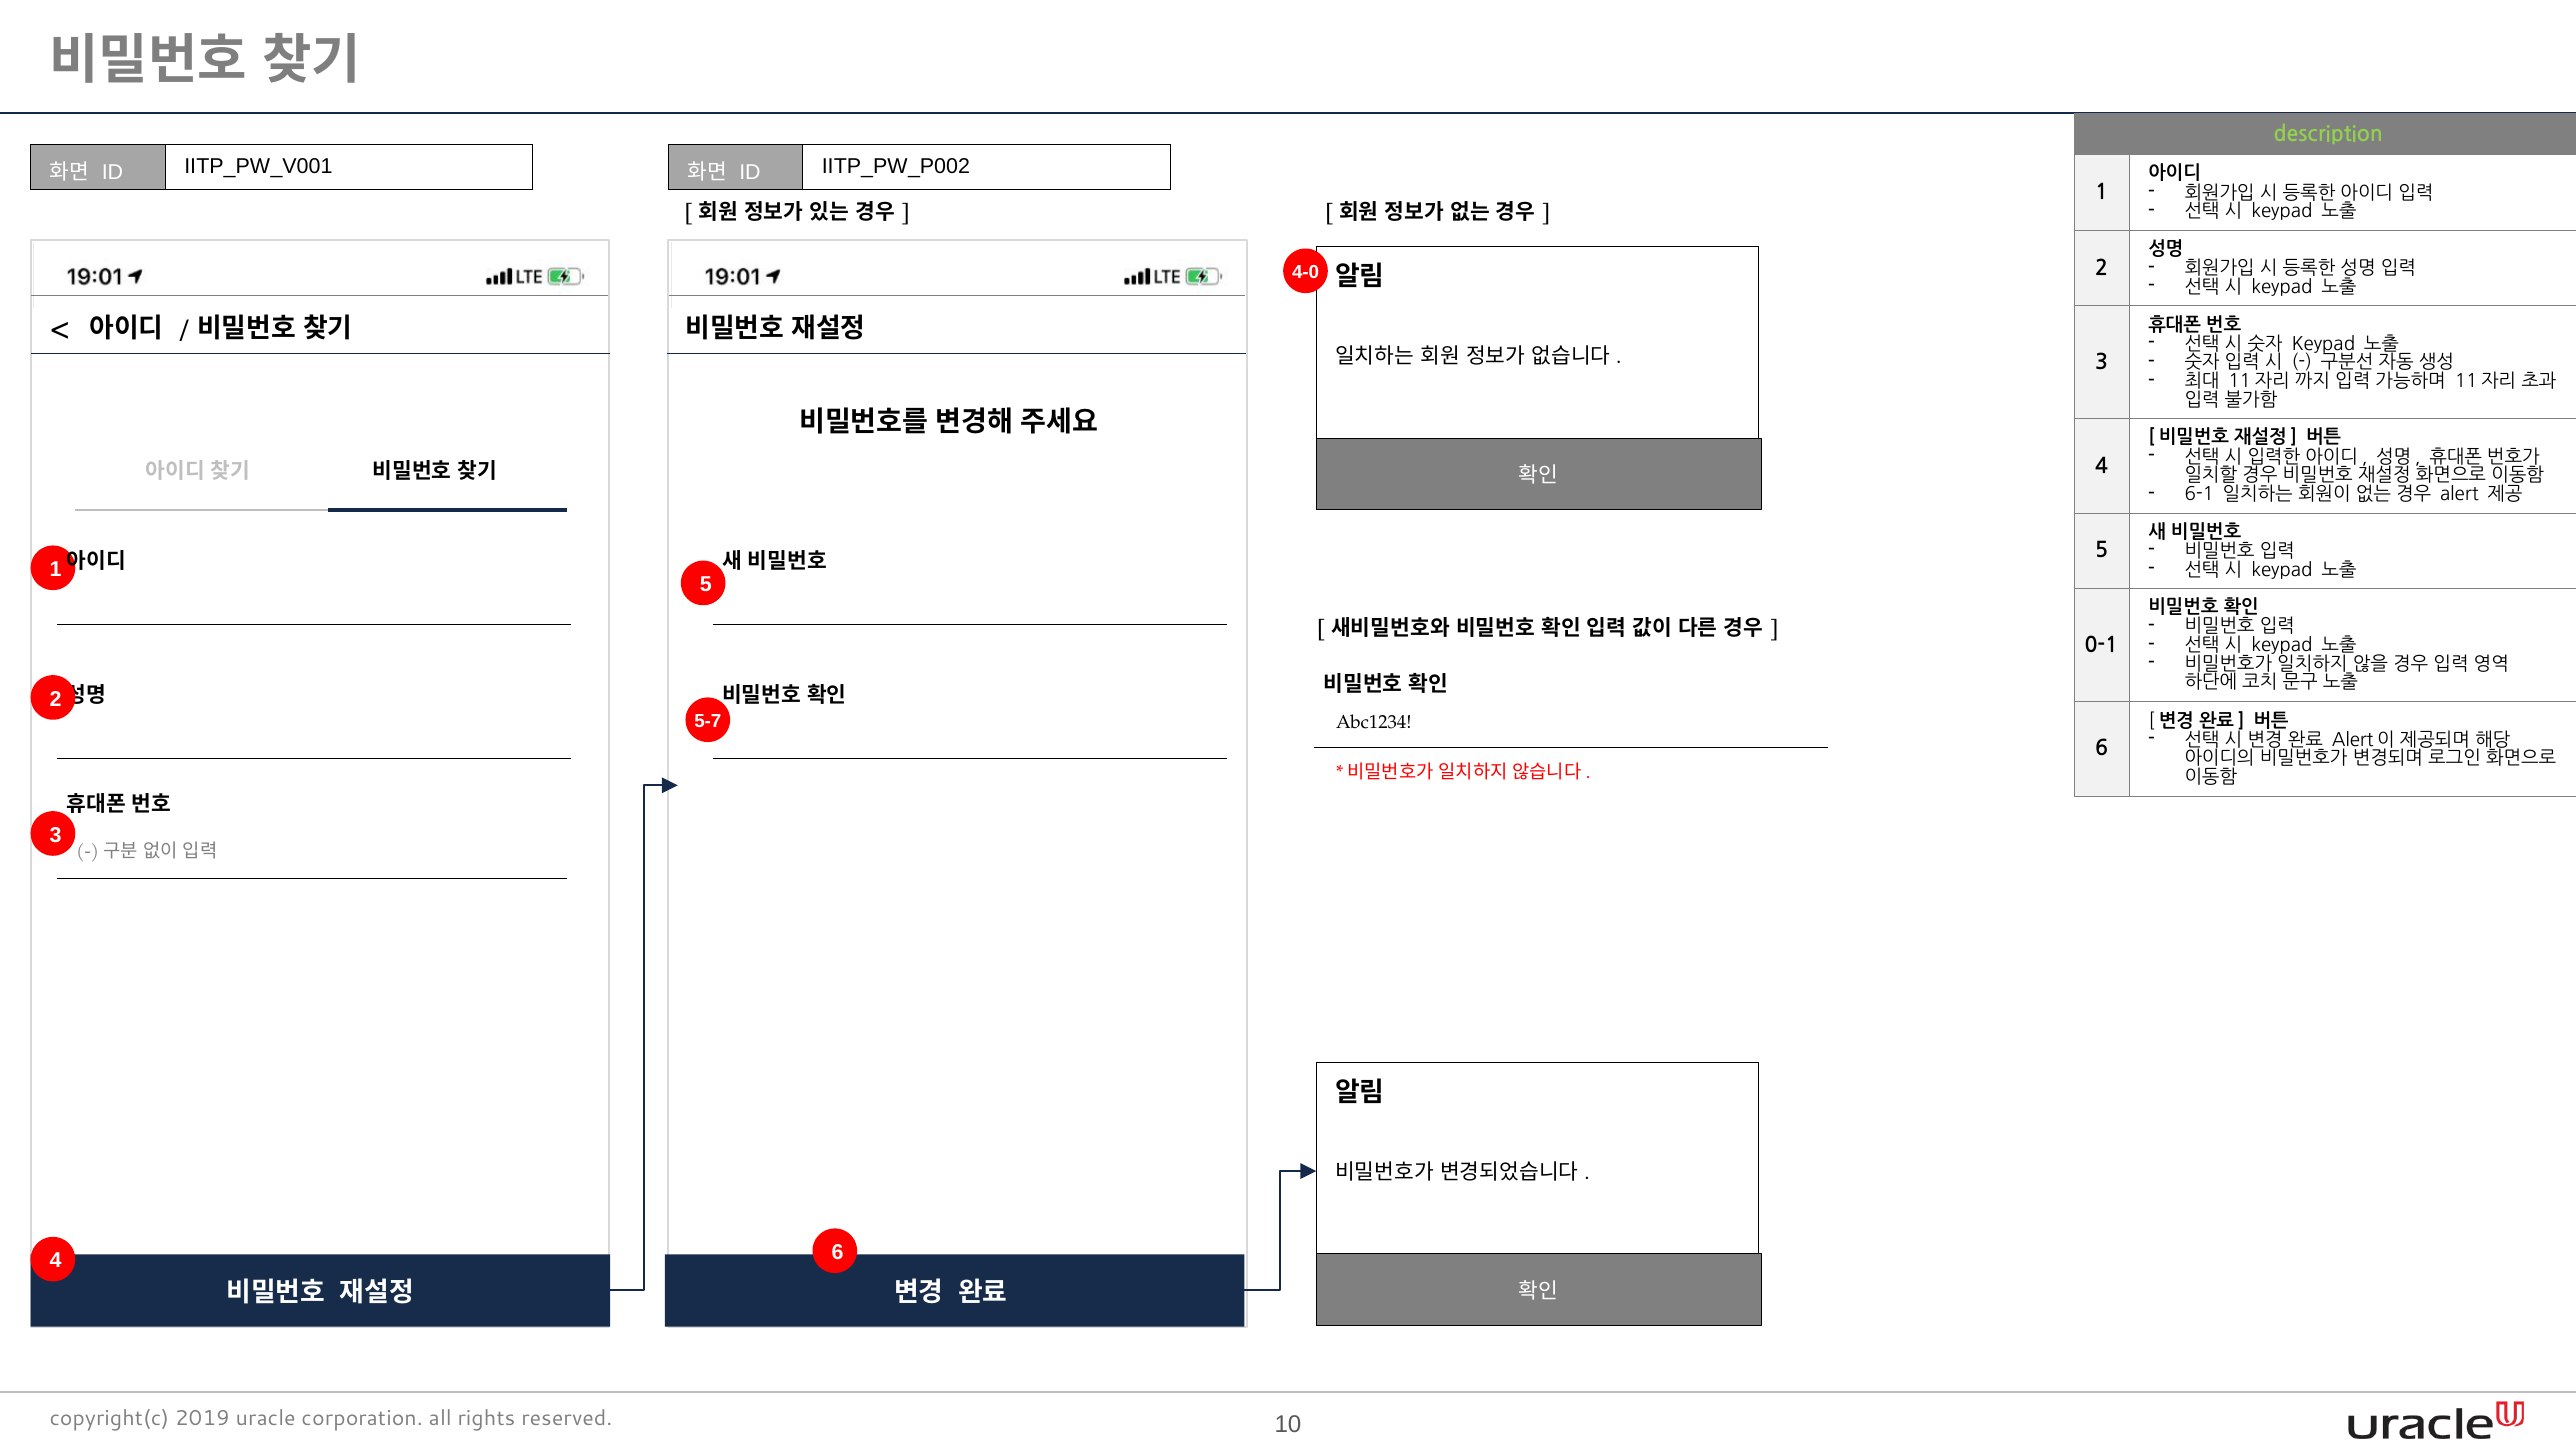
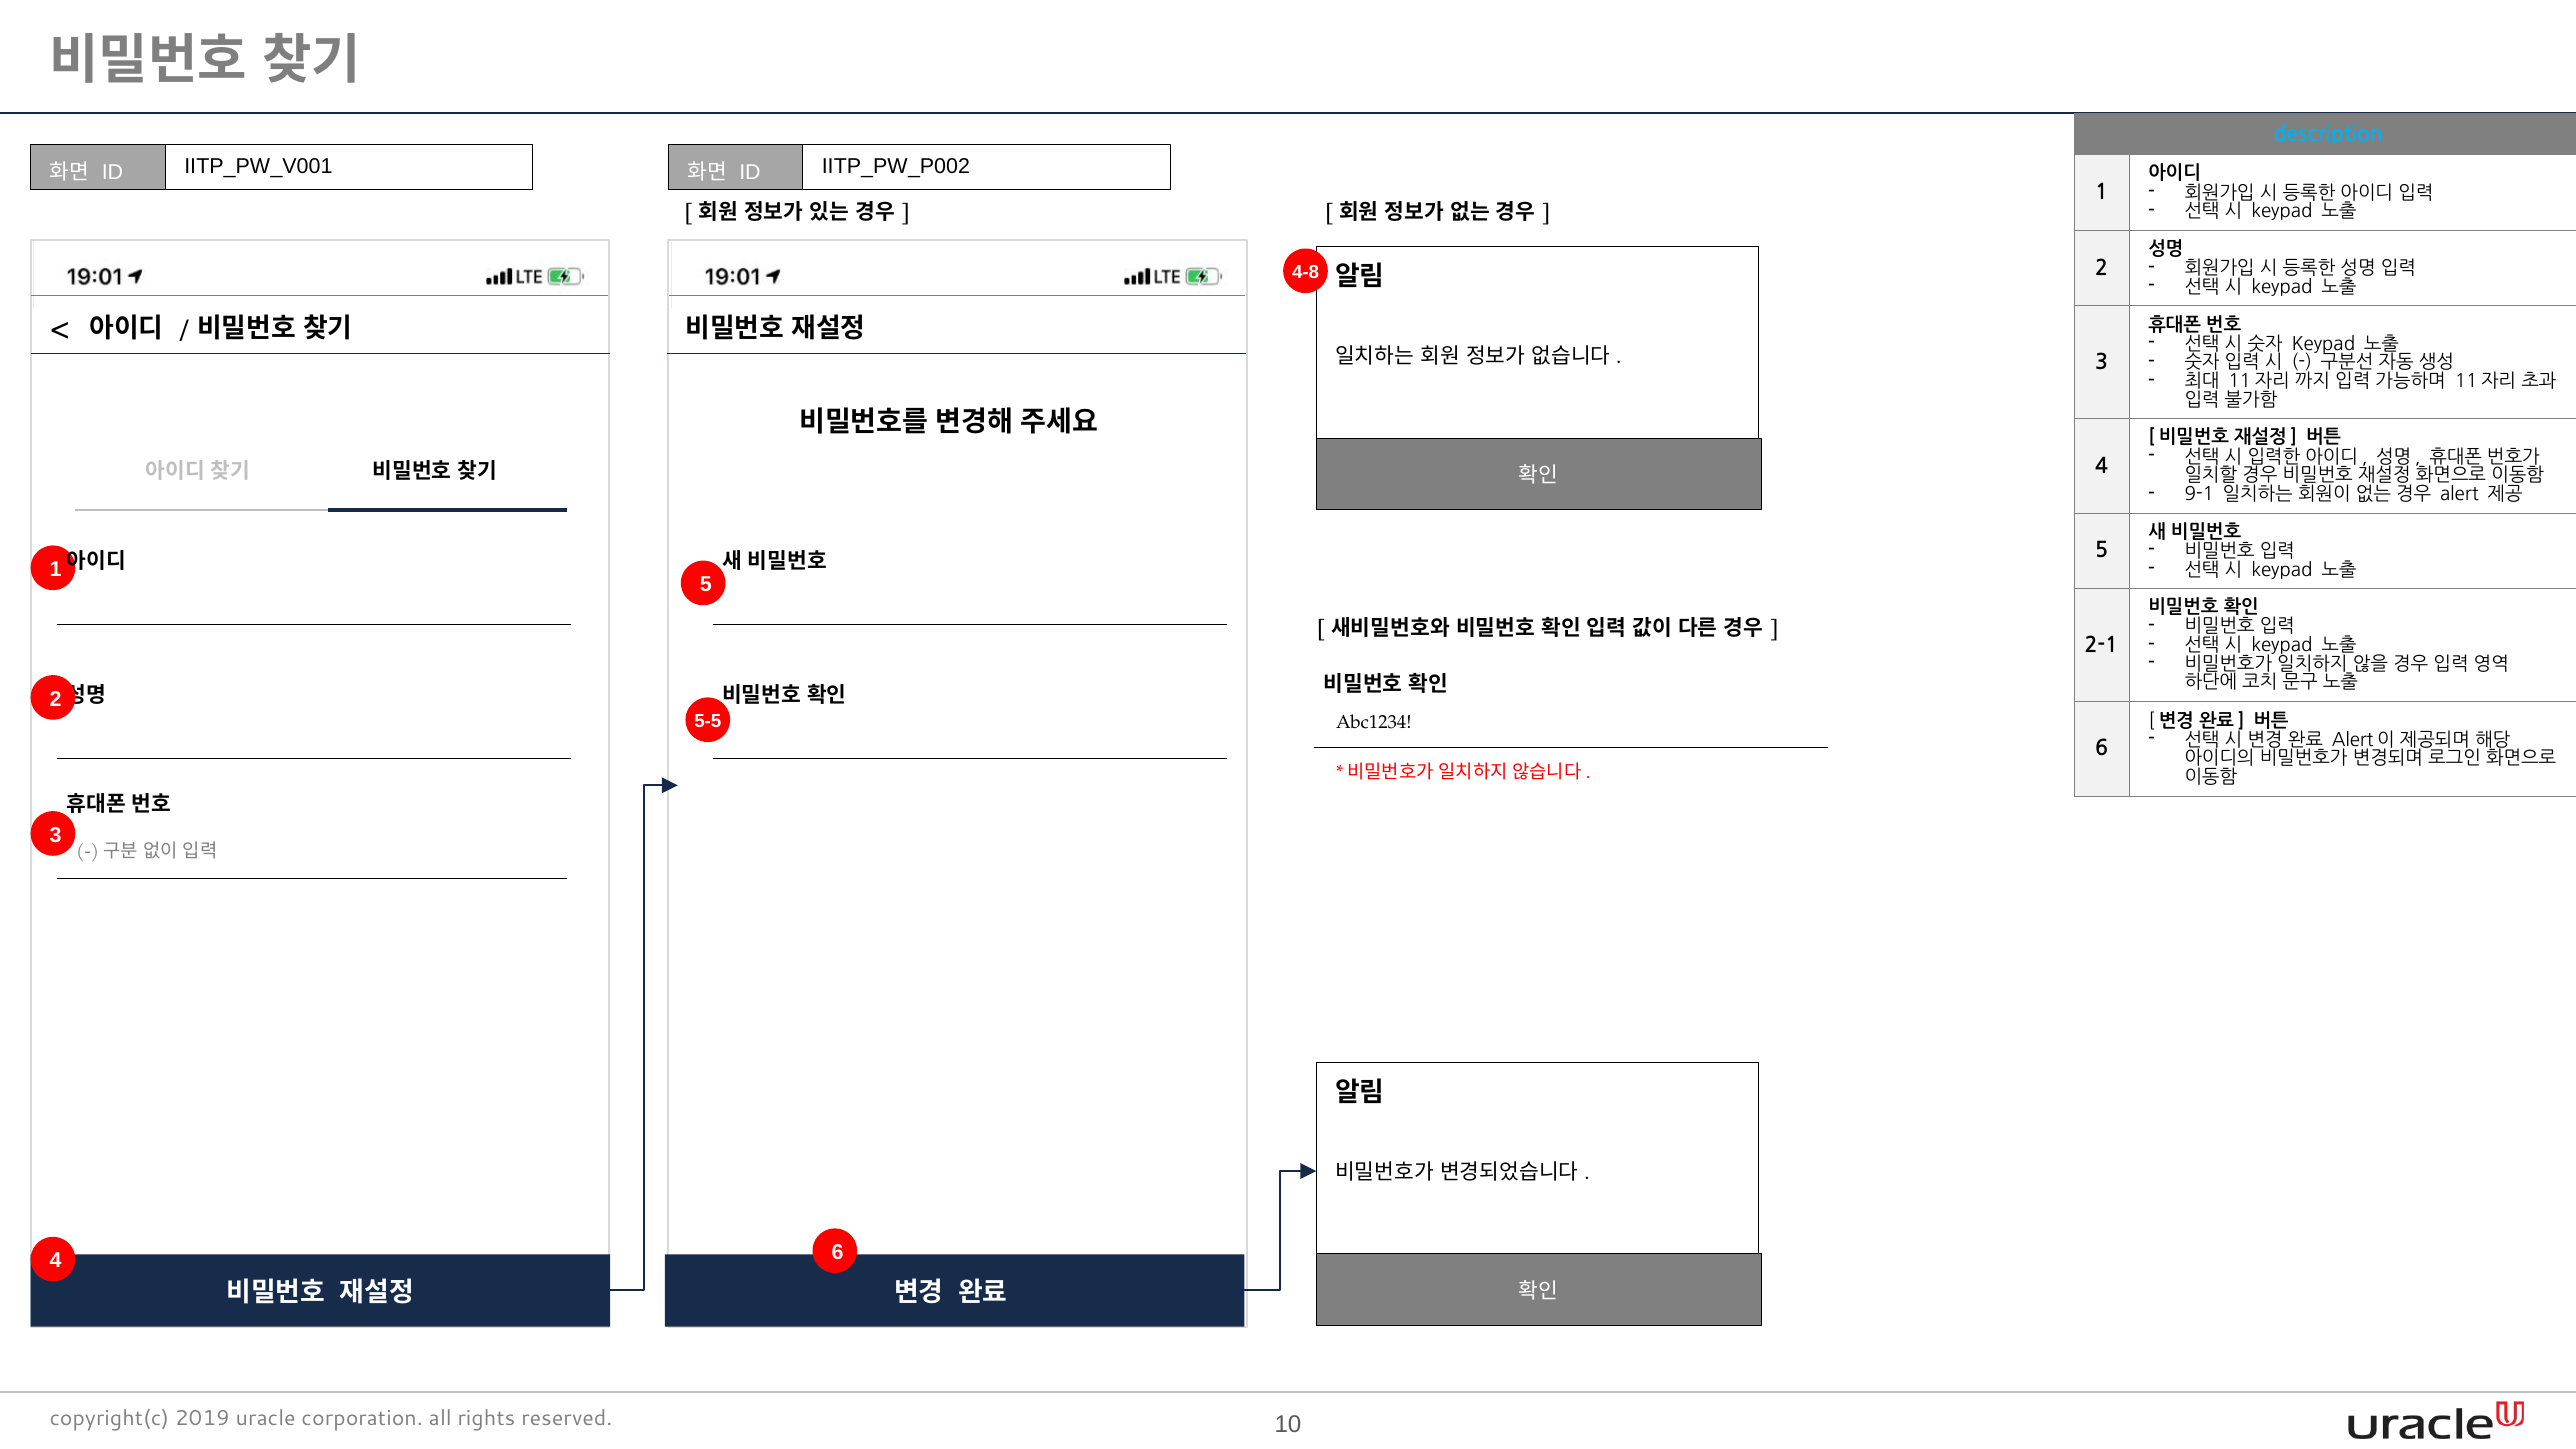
description colour: light green -> light blue (2328, 134)
4-0: 4-0 -> 4-8 (1306, 272)
6-1: 6-1 -> 9-1 (2199, 494)
0-1: 0-1 -> 2-1 (2101, 645)
5-7: 5-7 -> 5-5 (708, 721)
